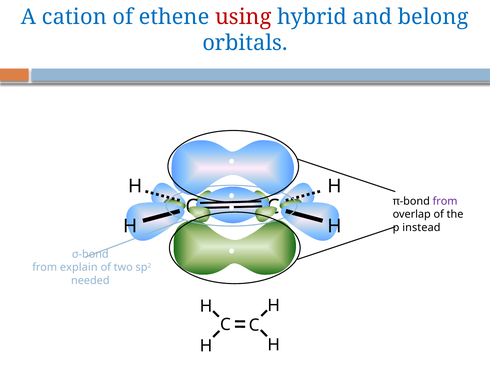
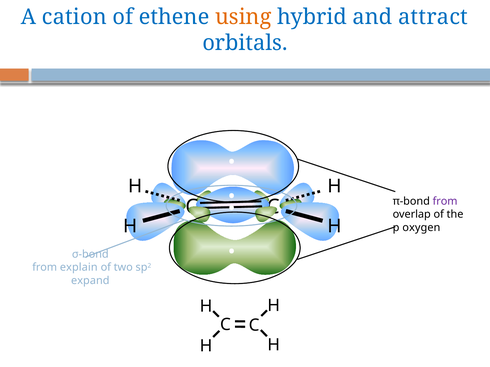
using colour: red -> orange (243, 17)
belong: belong -> attract (433, 17)
instead: instead -> oxygen (421, 228)
needed: needed -> expand (90, 281)
